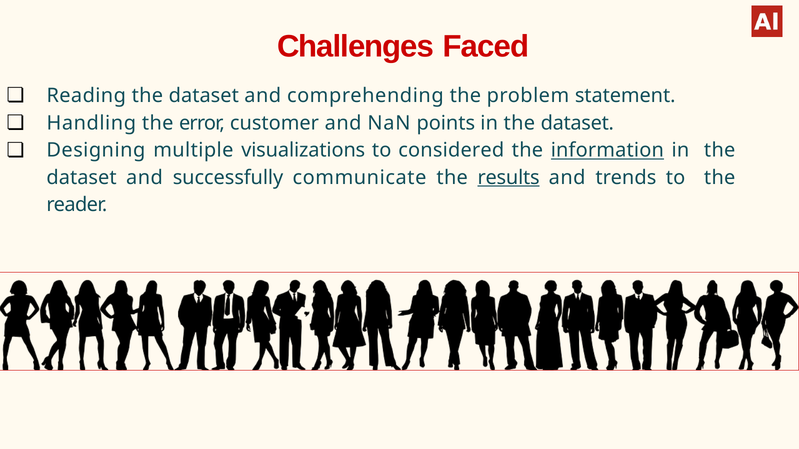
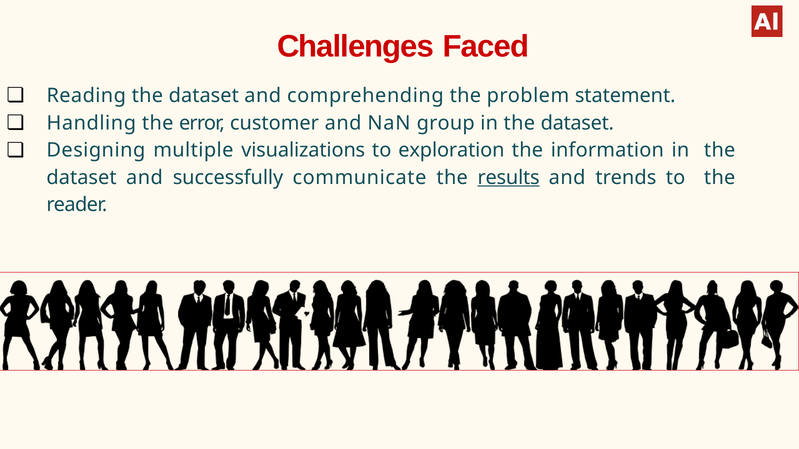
points: points -> group (446, 123)
considered: considered -> exploration (451, 150)
information underline: present -> none (607, 150)
